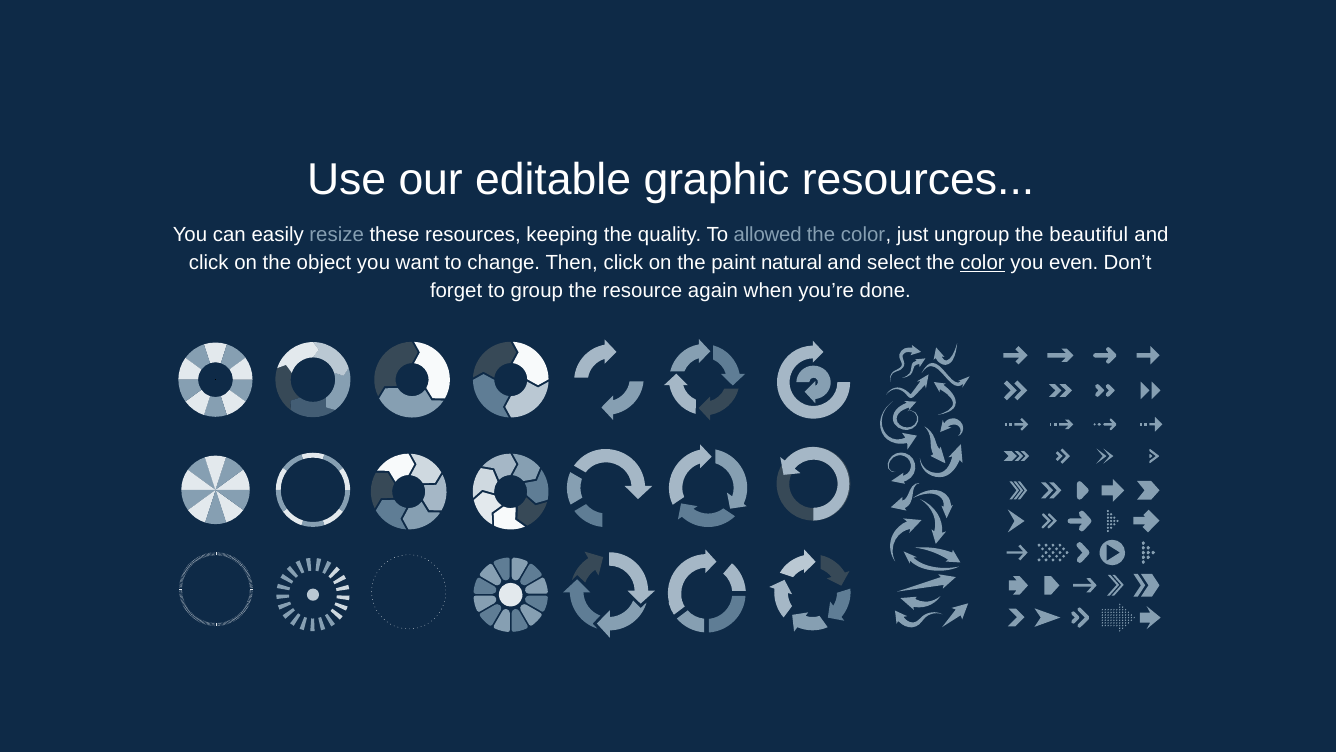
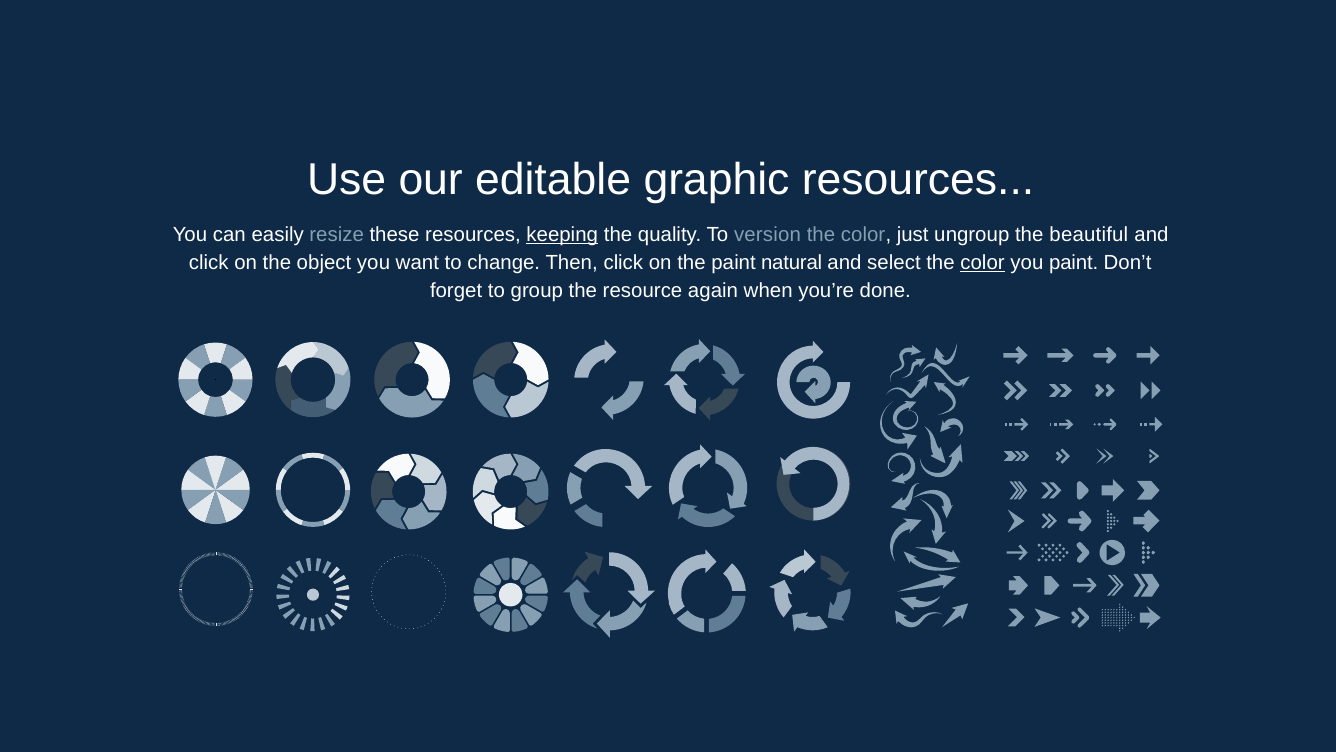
keeping underline: none -> present (562, 234)
allowed: allowed -> version (768, 234)
you even: even -> paint (1074, 263)
